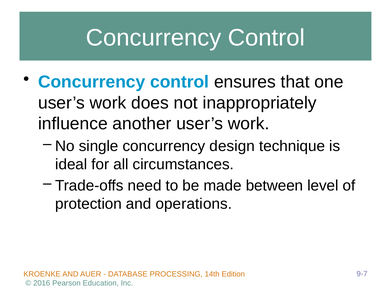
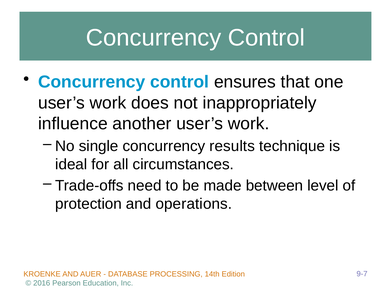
design: design -> results (232, 146)
